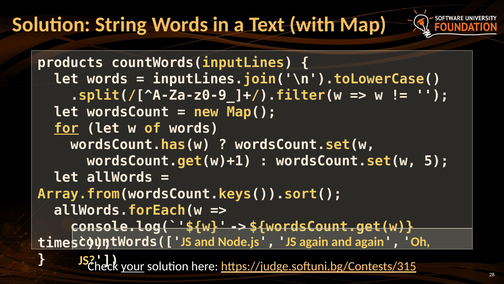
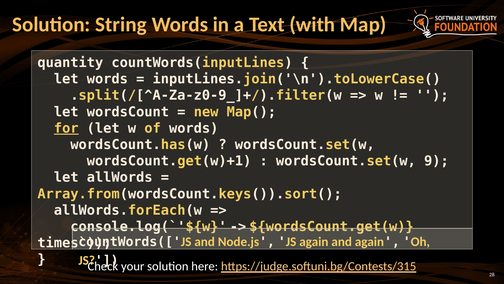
products: products -> quantity (70, 63)
5: 5 -> 9 (436, 161)
your underline: present -> none (133, 266)
